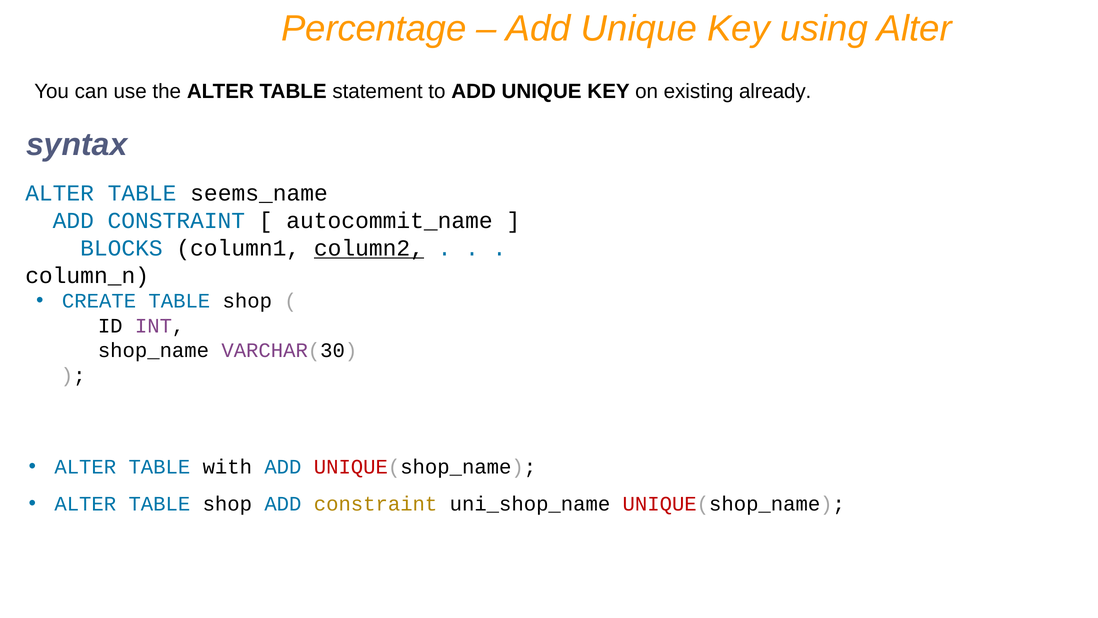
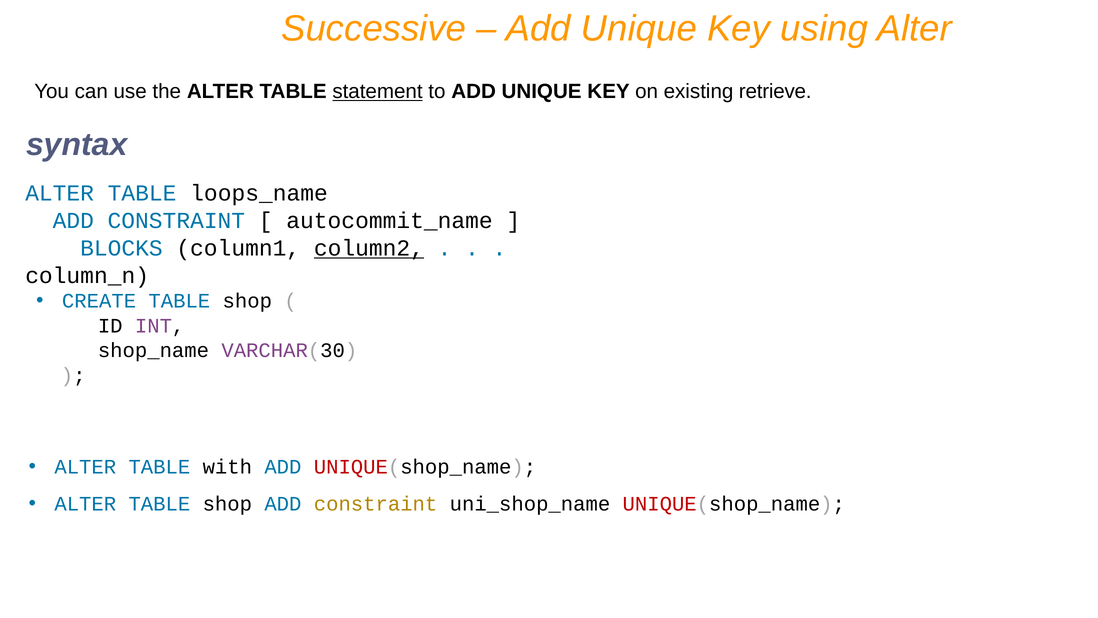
Percentage: Percentage -> Successive (374, 29)
statement underline: none -> present (377, 91)
already: already -> retrieve (775, 91)
seems_name: seems_name -> loops_name (259, 193)
